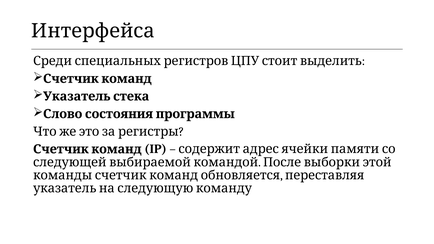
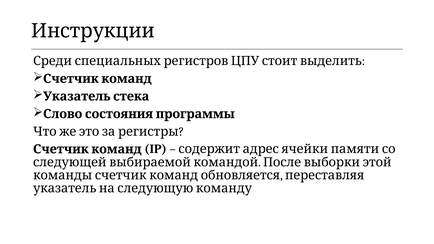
Интерфейса: Интерфейса -> Инструкции (93, 31)
